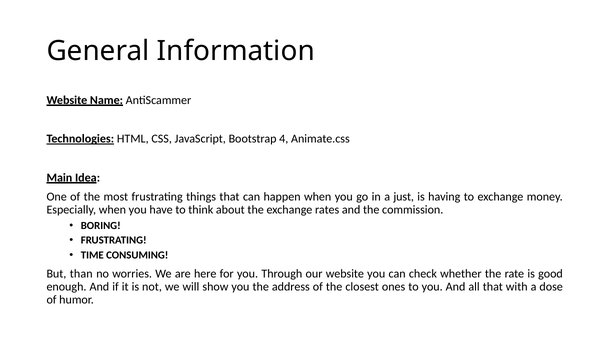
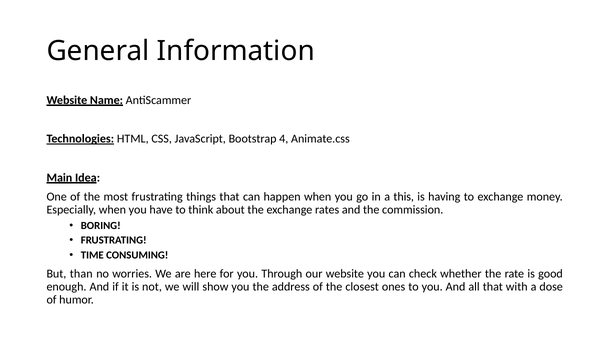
just: just -> this (404, 197)
